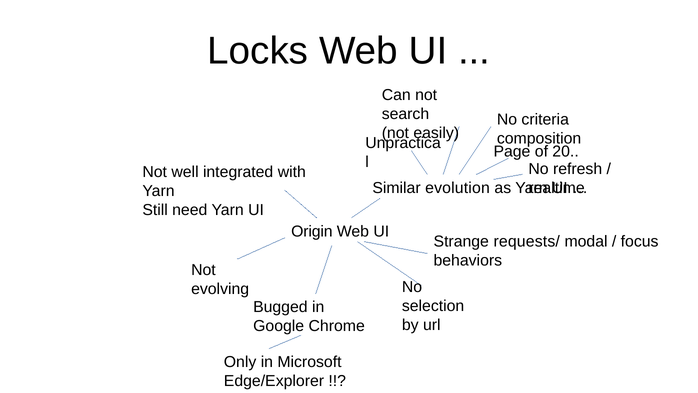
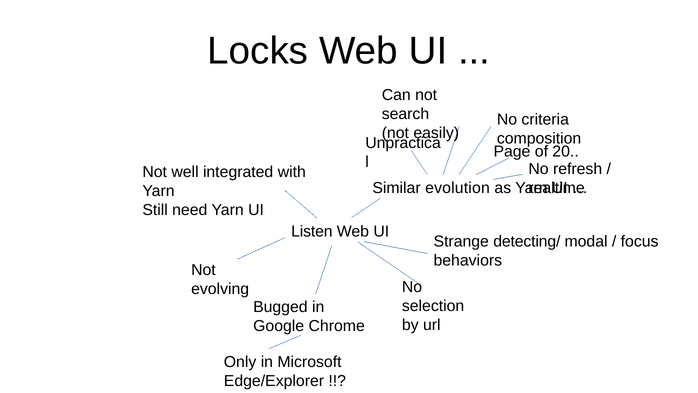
Origin: Origin -> Listen (312, 231)
requests/: requests/ -> detecting/ (527, 241)
